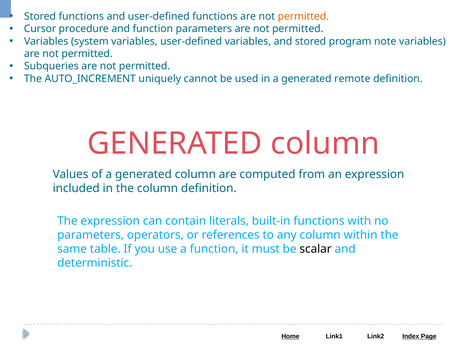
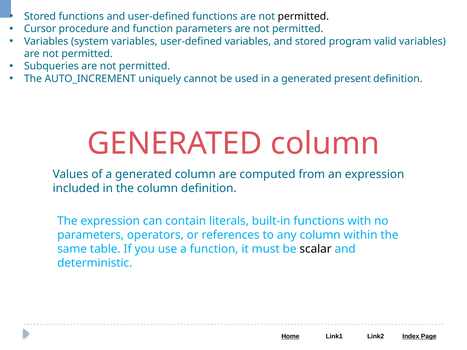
permitted colour: orange -> black (303, 16)
note: note -> valid (385, 41)
remote: remote -> present (352, 79)
